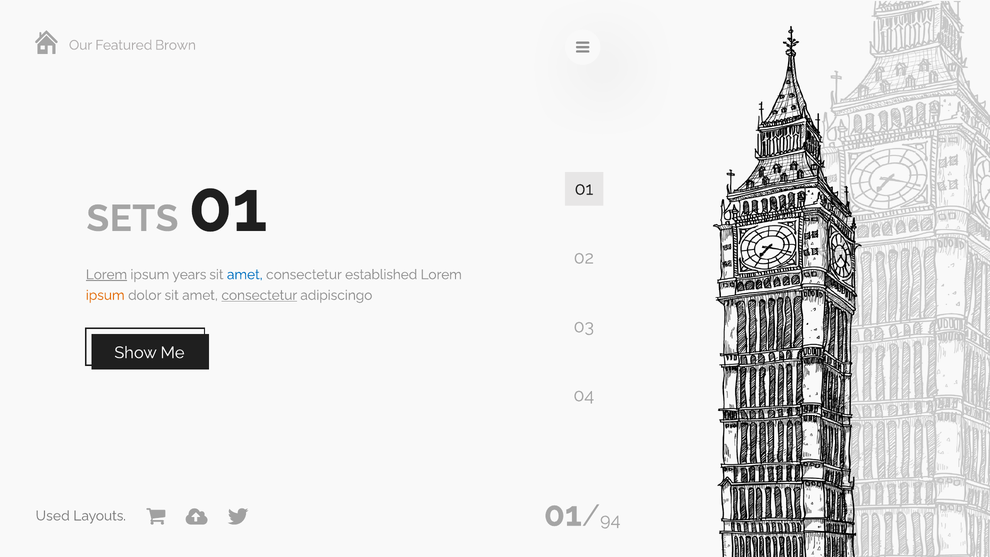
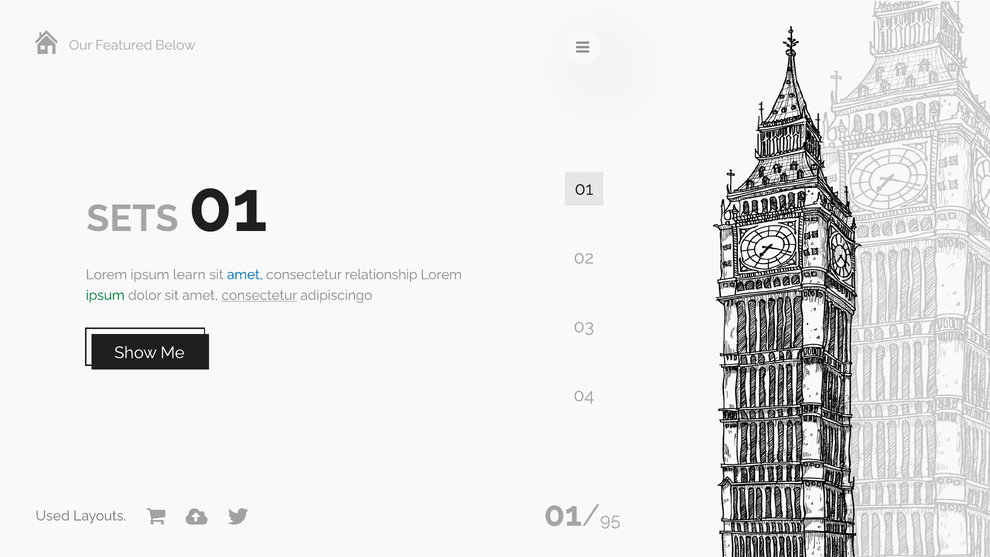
Brown: Brown -> Below (175, 45)
Lorem underline: present -> none (106, 275)
years: years -> learn (189, 275)
established: established -> relationship (381, 275)
ipsum colour: orange -> green (105, 295)
94: 94 -> 95 (610, 520)
